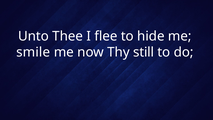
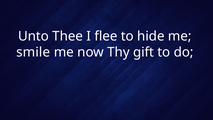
still: still -> gift (144, 52)
